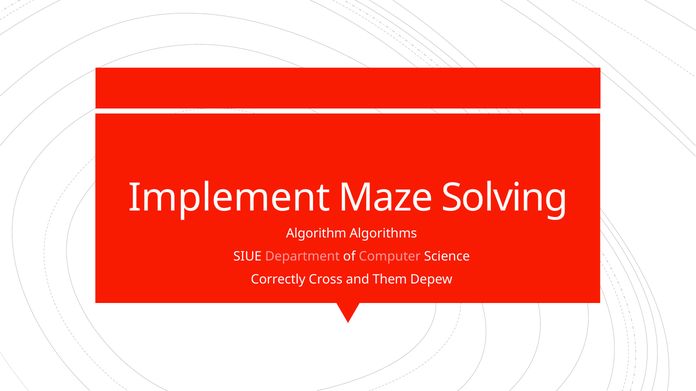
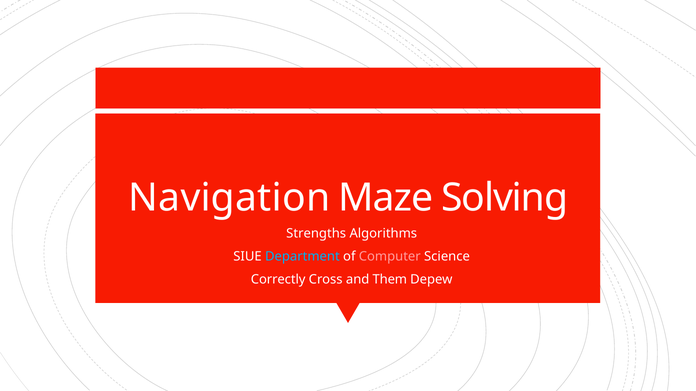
Implement: Implement -> Navigation (229, 198)
Algorithm: Algorithm -> Strengths (316, 234)
Department colour: pink -> light blue (302, 257)
